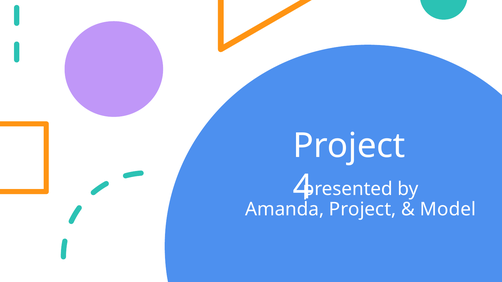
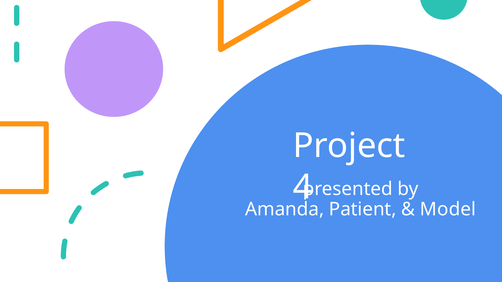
Amanda Project: Project -> Patient (363, 210)
